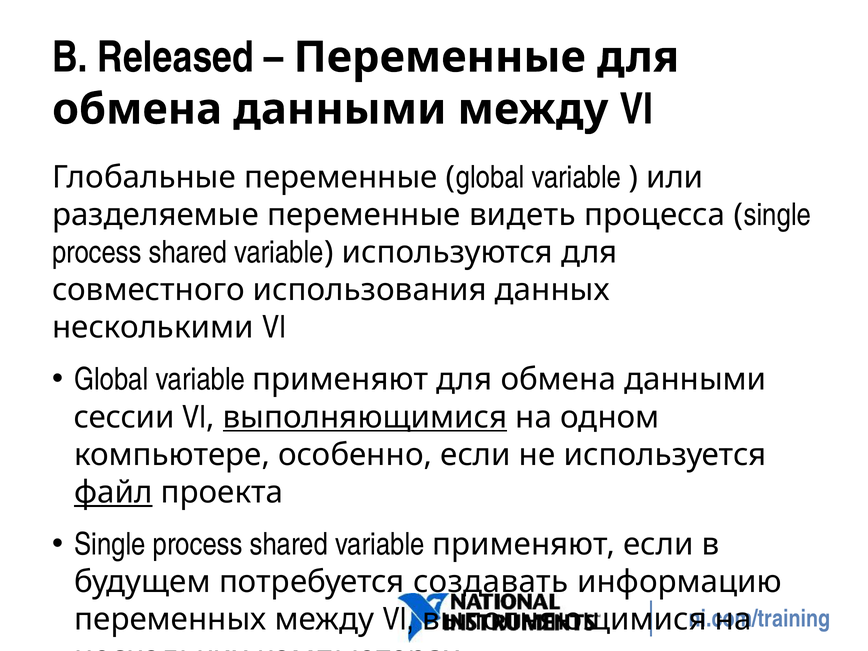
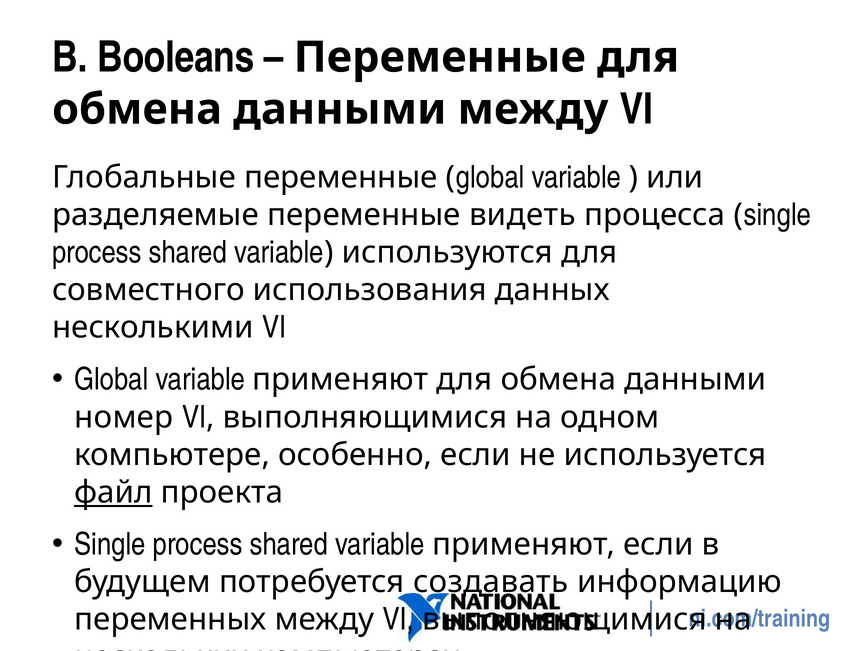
Released: Released -> Booleans (176, 57)
сессии: сессии -> номер (124, 417)
выполняющимися underline: present -> none (365, 417)
